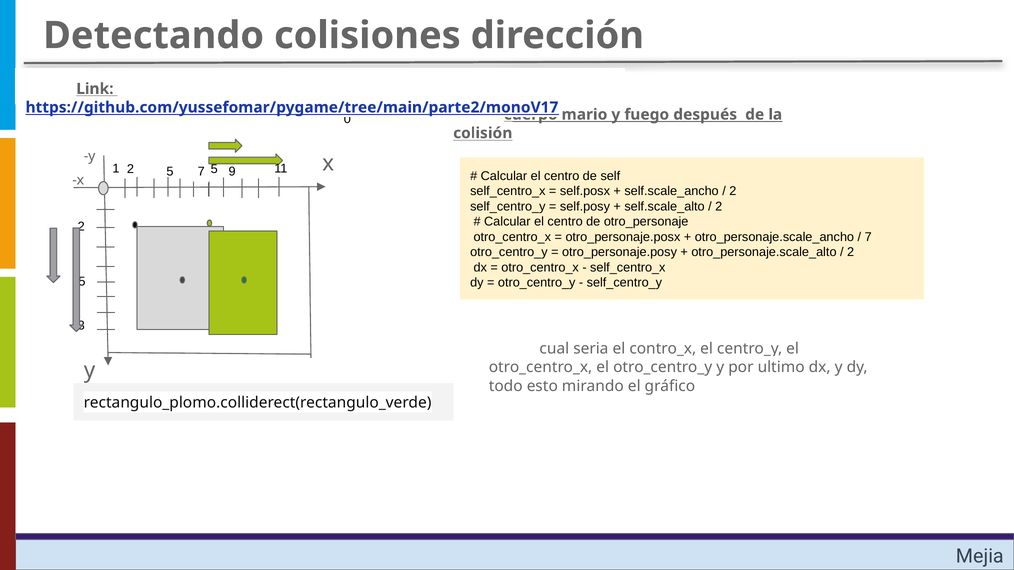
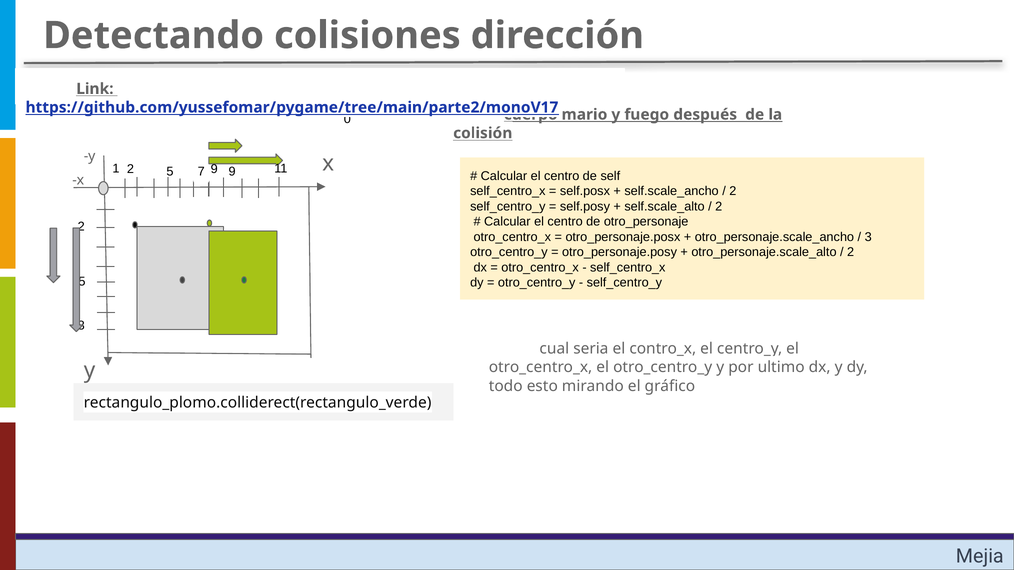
1 5: 5 -> 9 (214, 169)
7: 7 -> 3 (868, 237)
